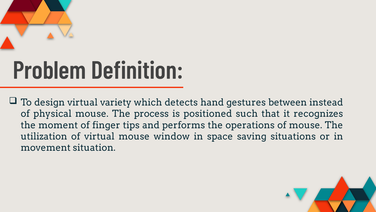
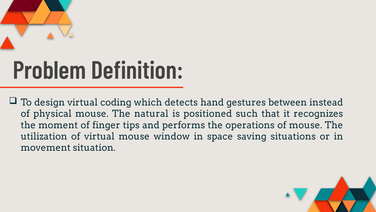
variety: variety -> coding (116, 102)
process: process -> natural (151, 114)
